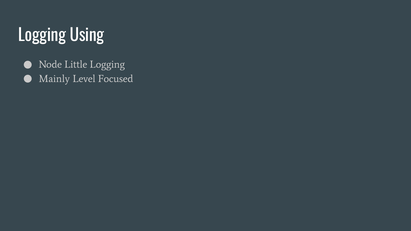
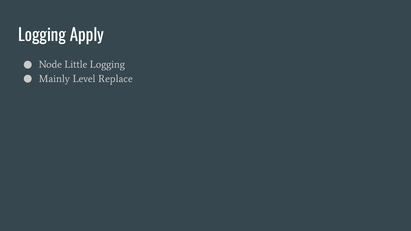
Using: Using -> Apply (87, 36)
Focused: Focused -> Replace (115, 79)
